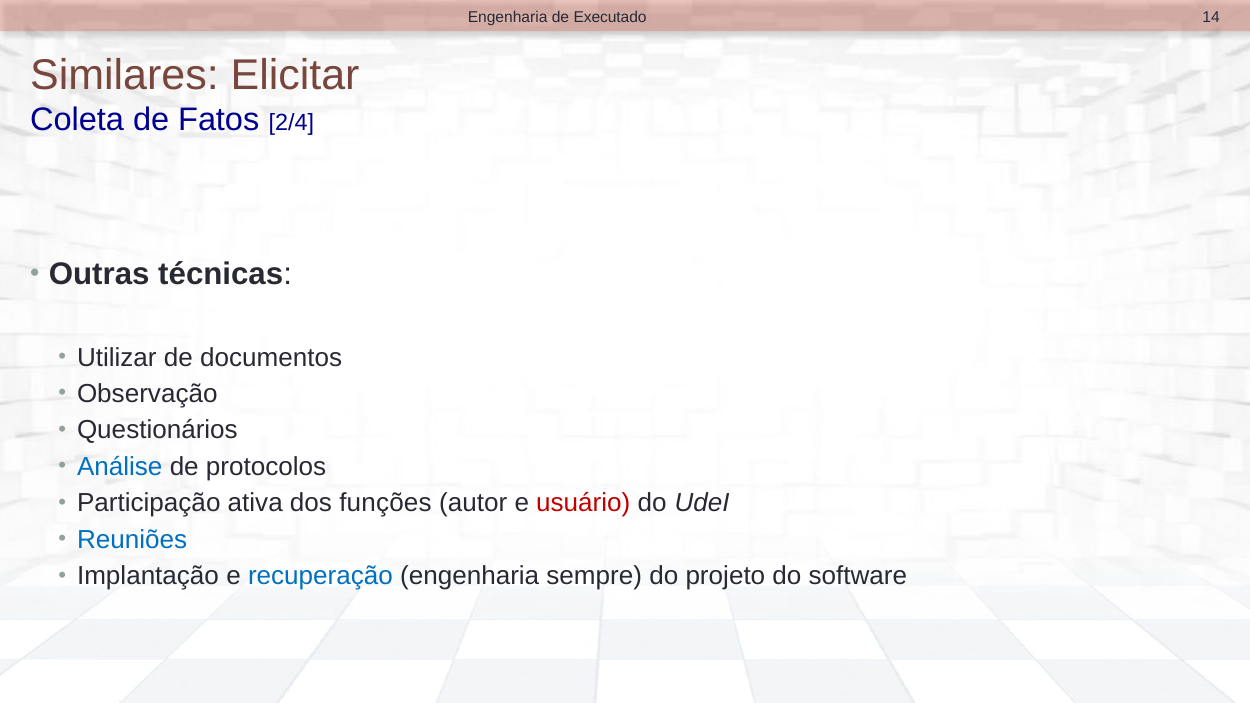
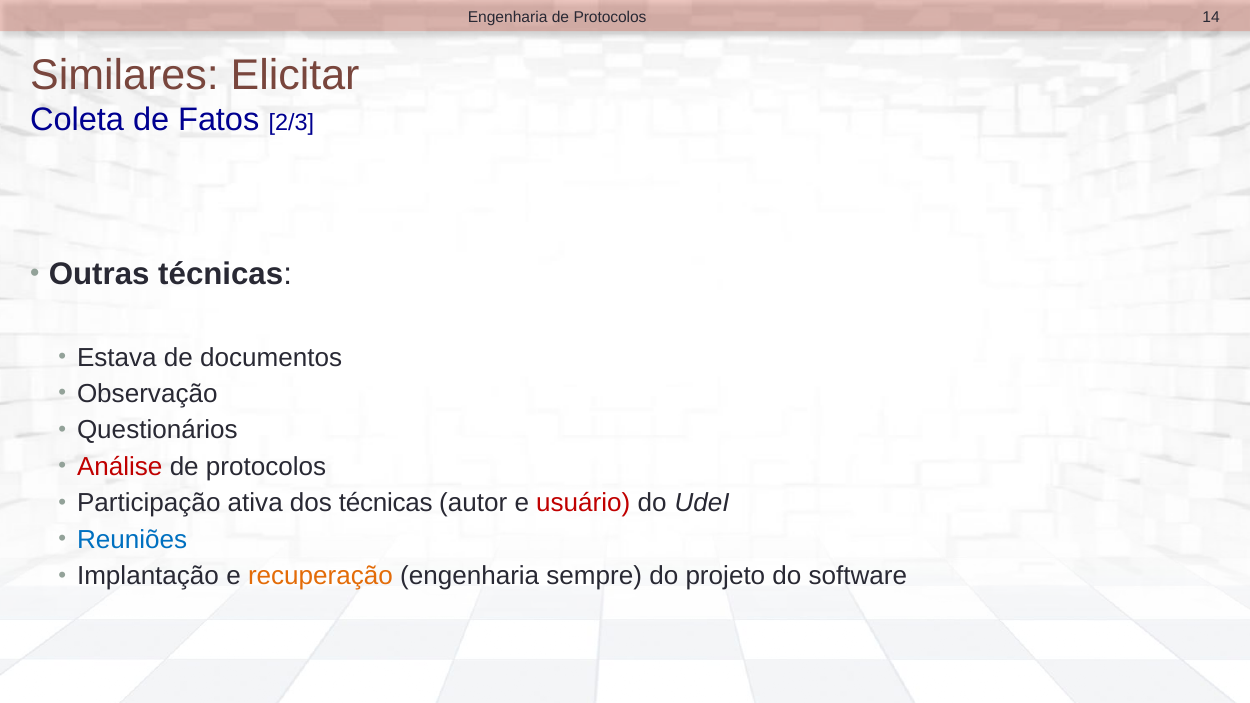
Engenharia de Executado: Executado -> Protocolos (610, 18)
2/4: 2/4 -> 2/3 (291, 123)
Utilizar: Utilizar -> Estava (117, 357)
Análise colour: blue -> red (120, 467)
dos funções: funções -> técnicas (386, 503)
recuperação colour: blue -> orange (320, 576)
